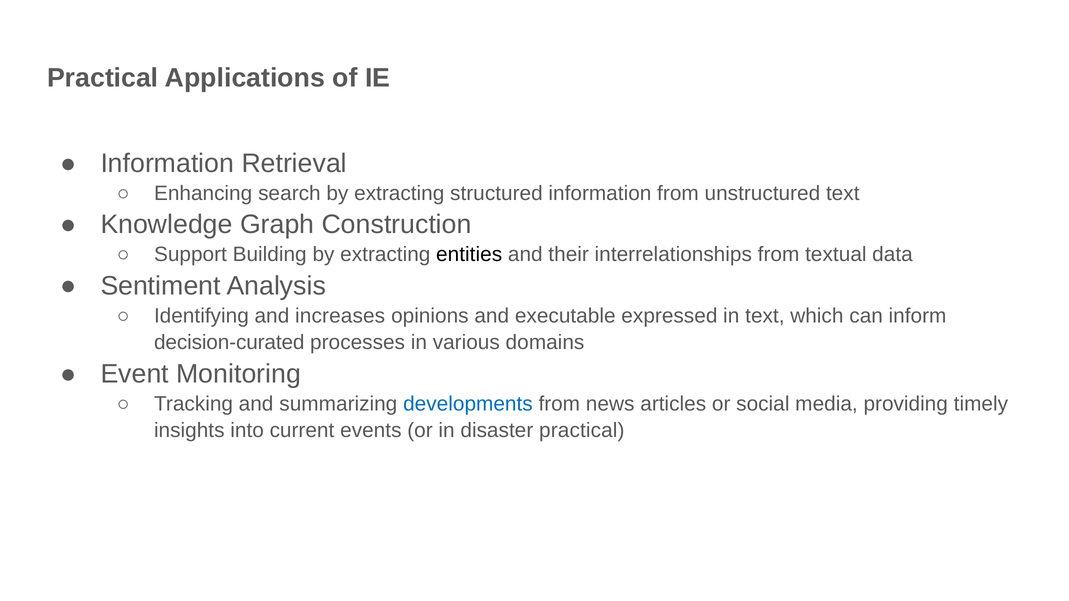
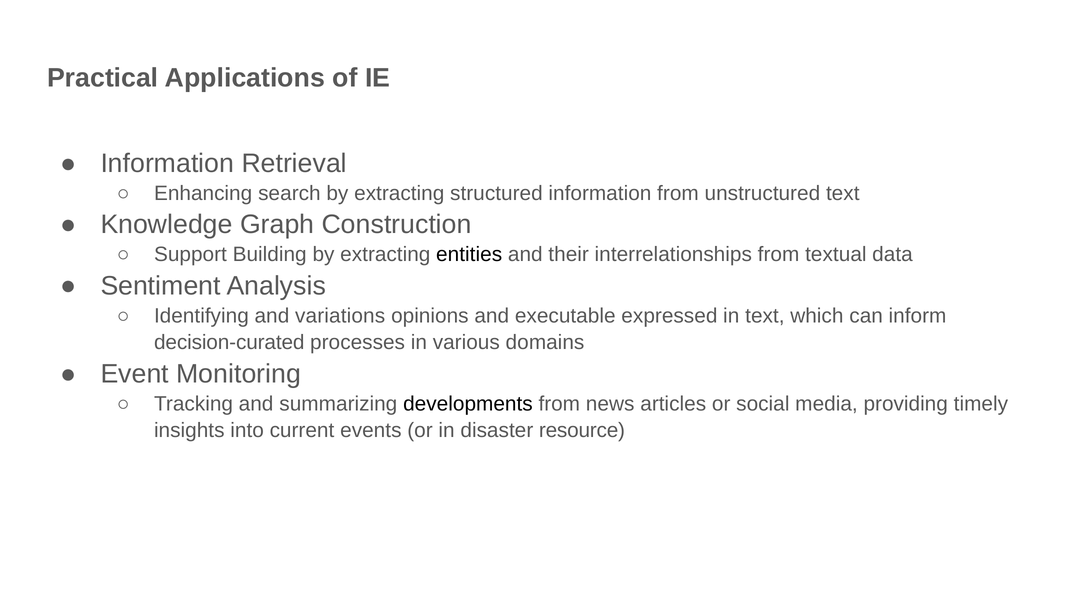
increases: increases -> variations (340, 316)
developments colour: blue -> black (468, 404)
disaster practical: practical -> resource (582, 431)
